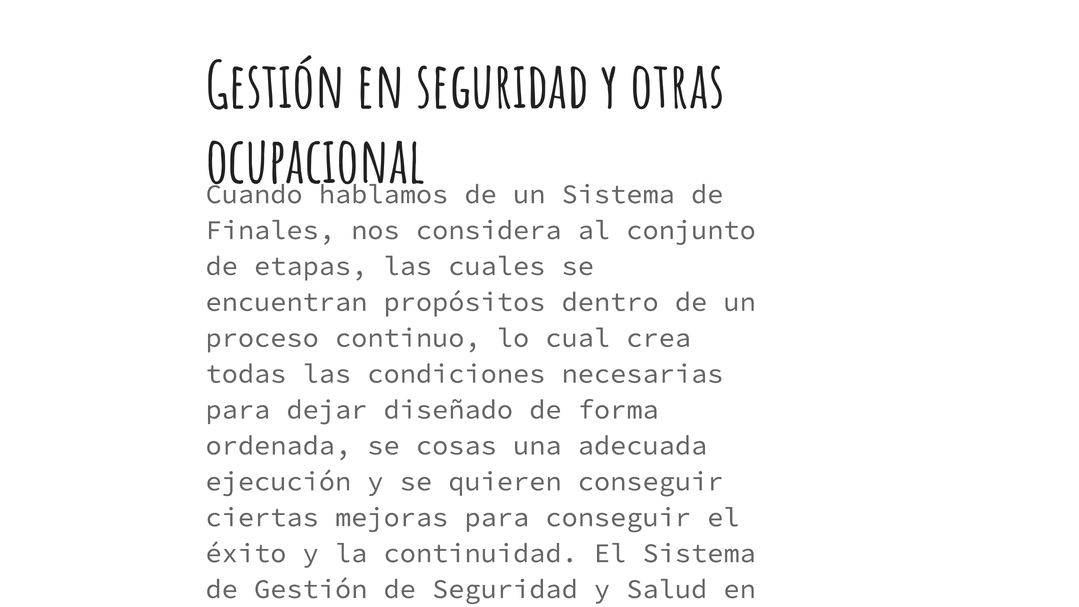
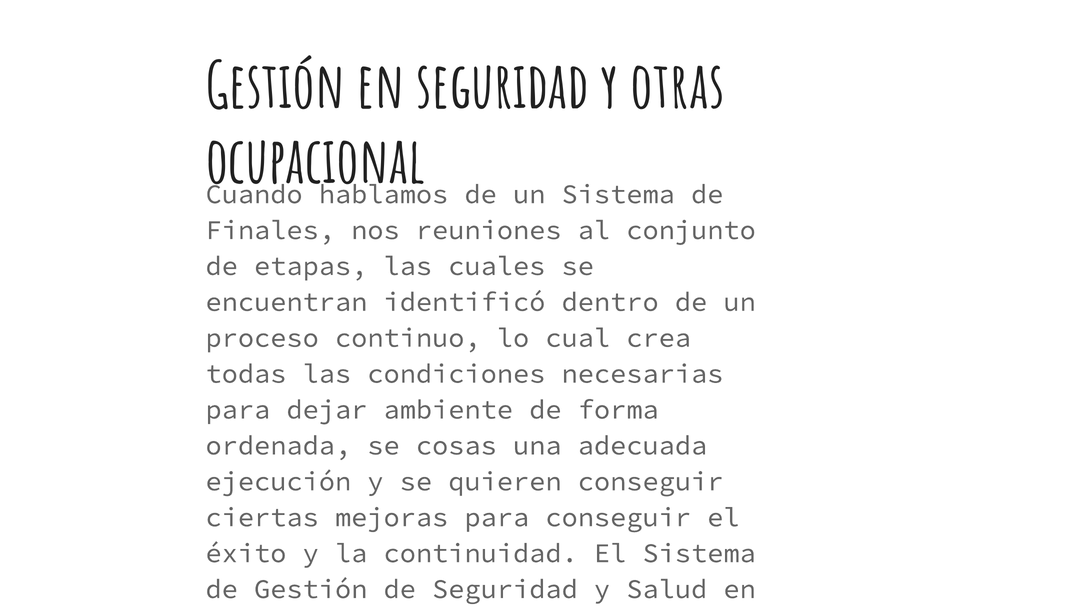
considera: considera -> reuniones (489, 230)
propósitos: propósitos -> identificó (464, 302)
diseñado: diseñado -> ambiente (448, 410)
